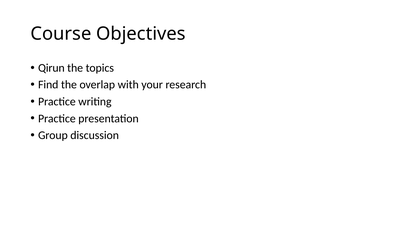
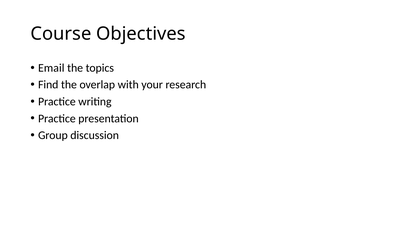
Qirun: Qirun -> Email (51, 68)
